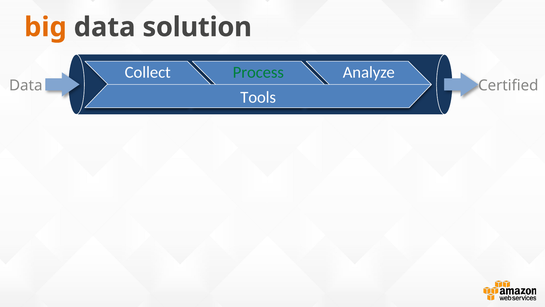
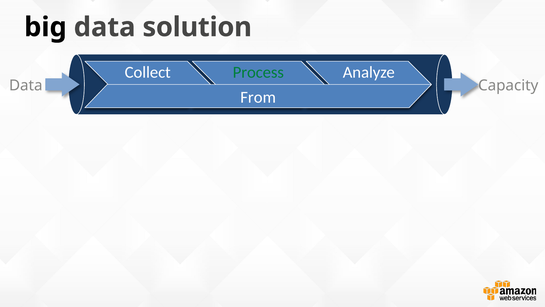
big colour: orange -> black (45, 27)
Certified: Certified -> Capacity (508, 85)
Tools: Tools -> From (258, 97)
